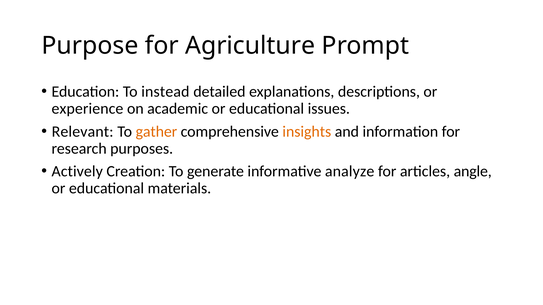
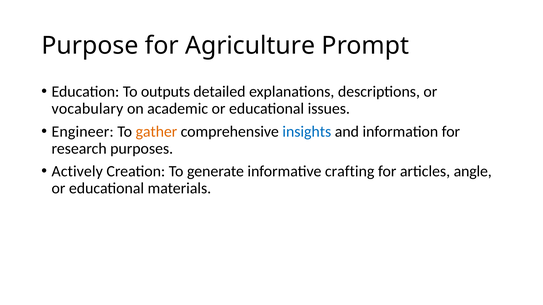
instead: instead -> outputs (166, 92)
experience: experience -> vocabulary (87, 109)
Relevant: Relevant -> Engineer (83, 132)
insights colour: orange -> blue (307, 132)
analyze: analyze -> crafting (350, 172)
